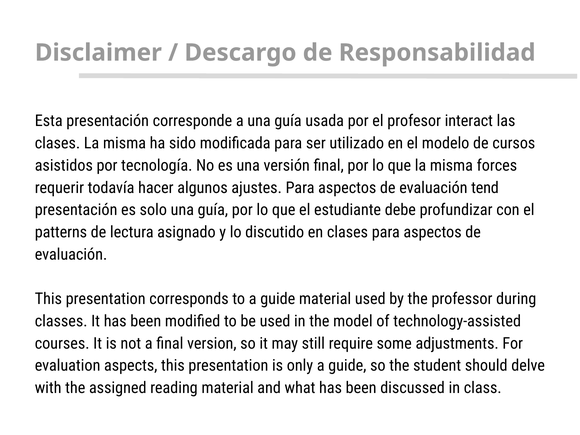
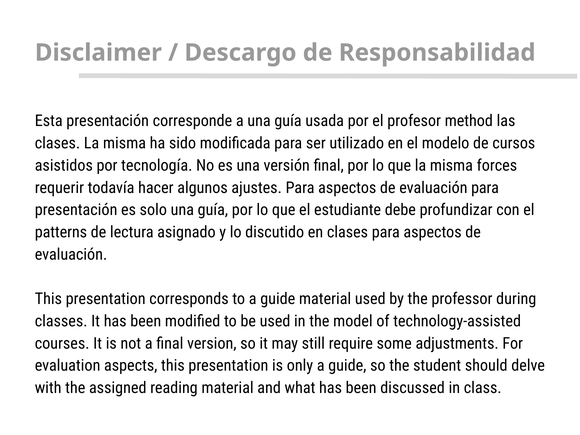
interact: interact -> method (469, 121)
evaluación tend: tend -> para (485, 188)
